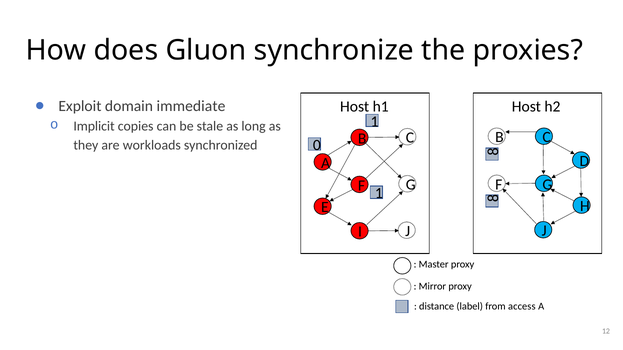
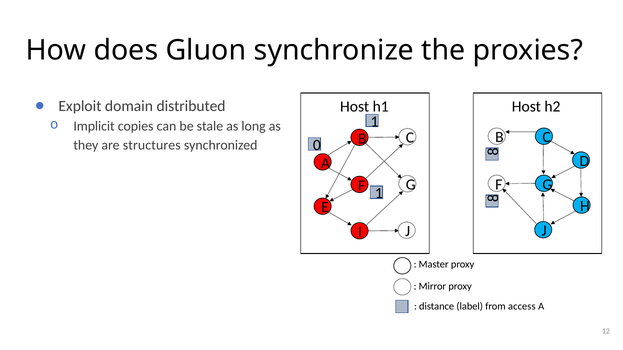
immediate: immediate -> distributed (191, 106)
workloads: workloads -> structures (152, 145)
